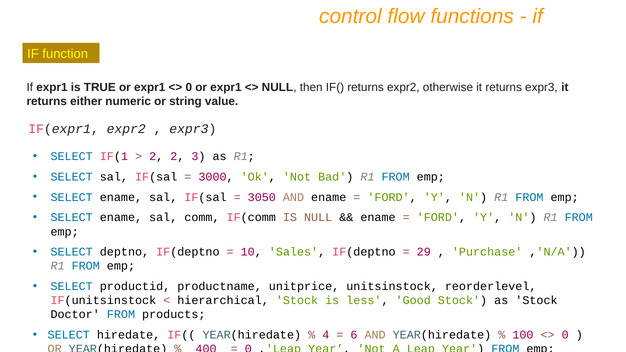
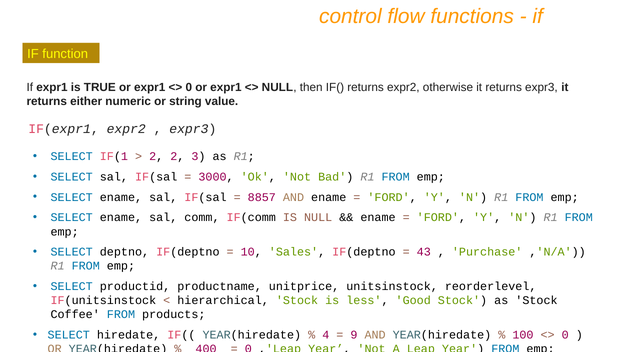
3050: 3050 -> 8857 (262, 197)
29: 29 -> 43 (424, 252)
Doctor: Doctor -> Coffee (75, 315)
6: 6 -> 9 (354, 335)
